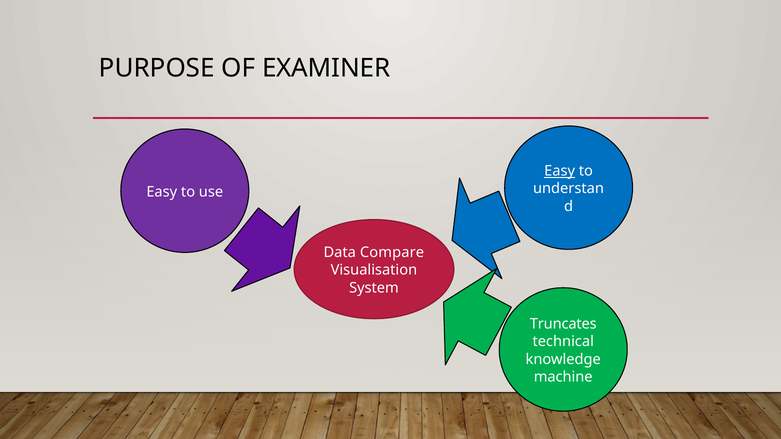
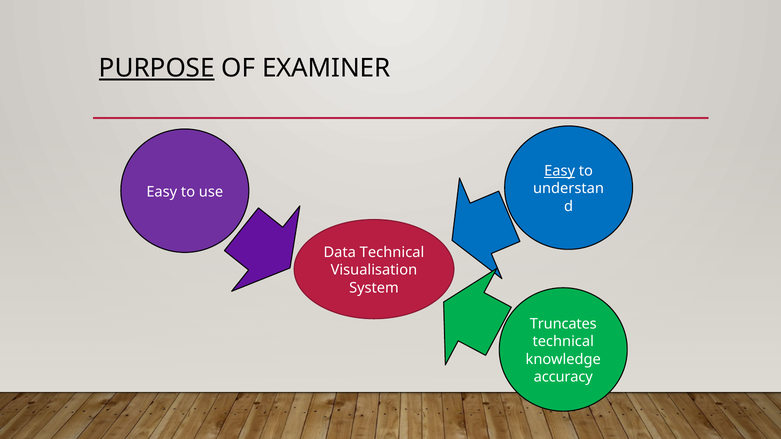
PURPOSE underline: none -> present (157, 68)
Data Compare: Compare -> Technical (392, 253)
machine: machine -> accuracy (563, 377)
